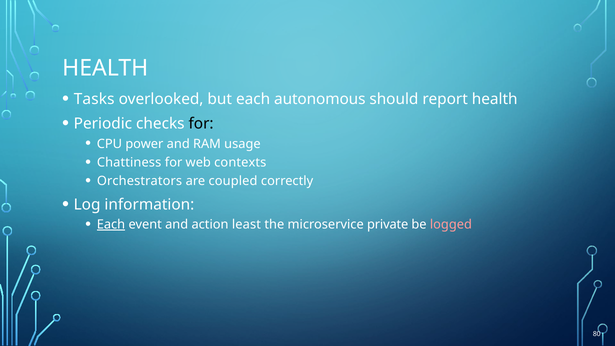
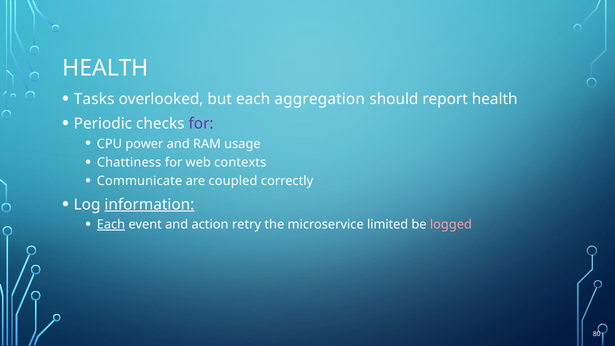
autonomous: autonomous -> aggregation (320, 99)
for colour: black -> purple (201, 124)
Orchestrators: Orchestrators -> Communicate (140, 181)
information underline: none -> present (149, 205)
least: least -> retry (246, 224)
private: private -> limited (388, 224)
